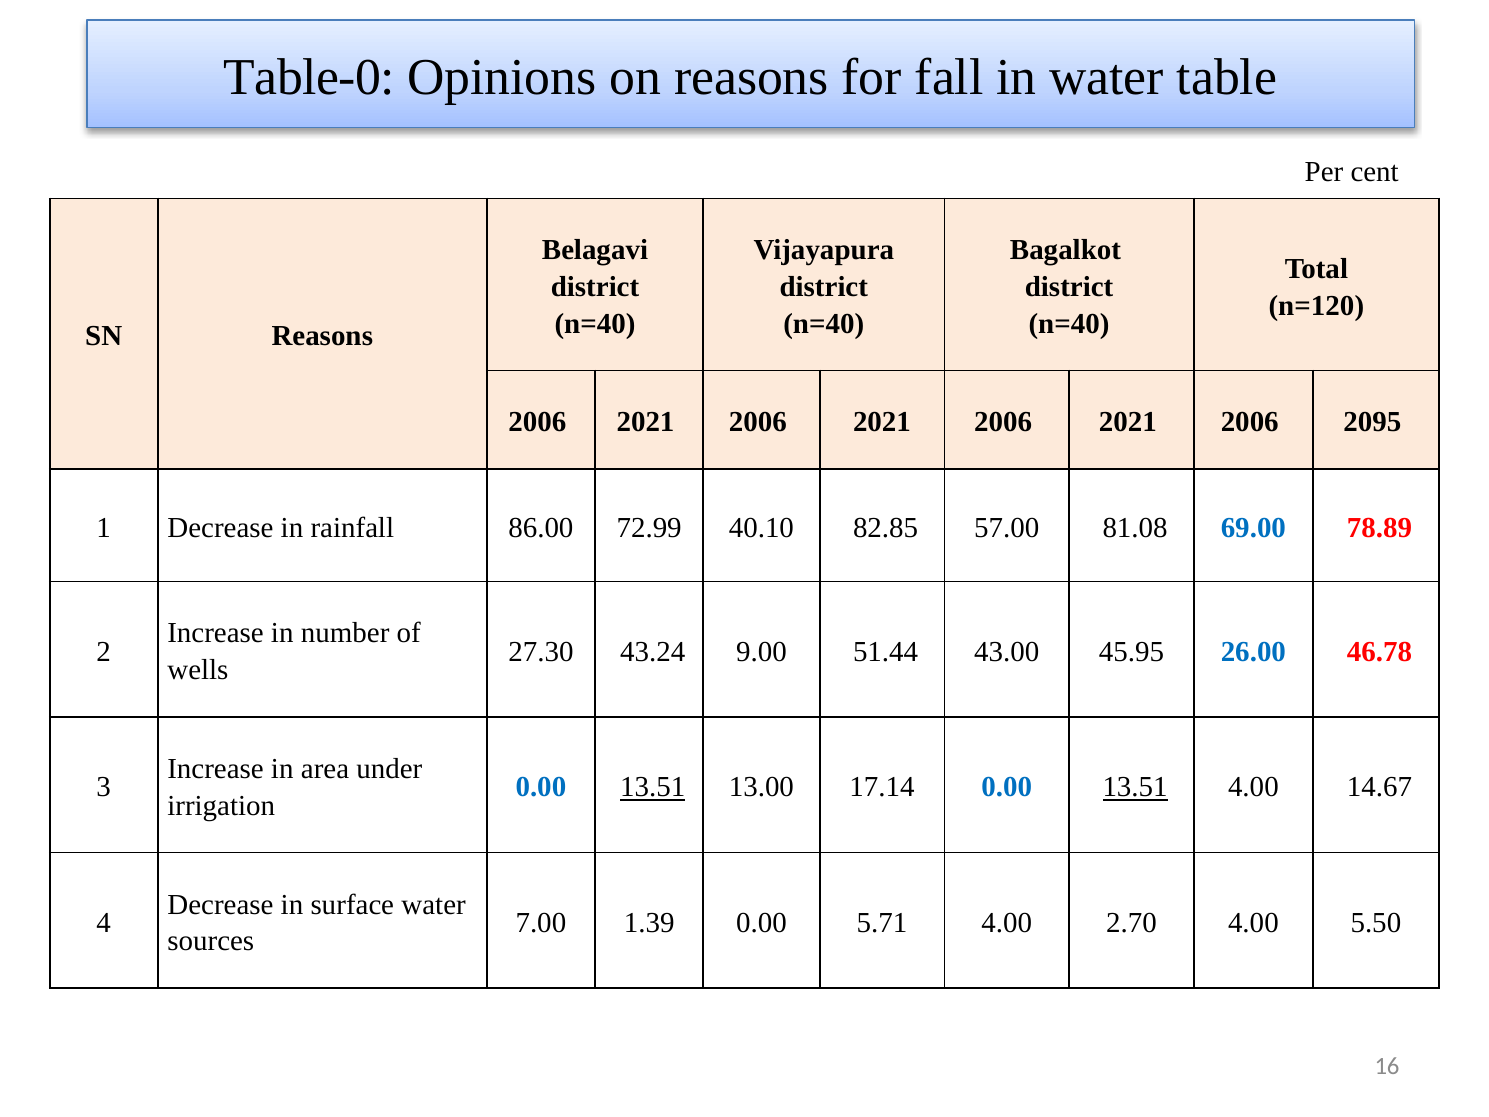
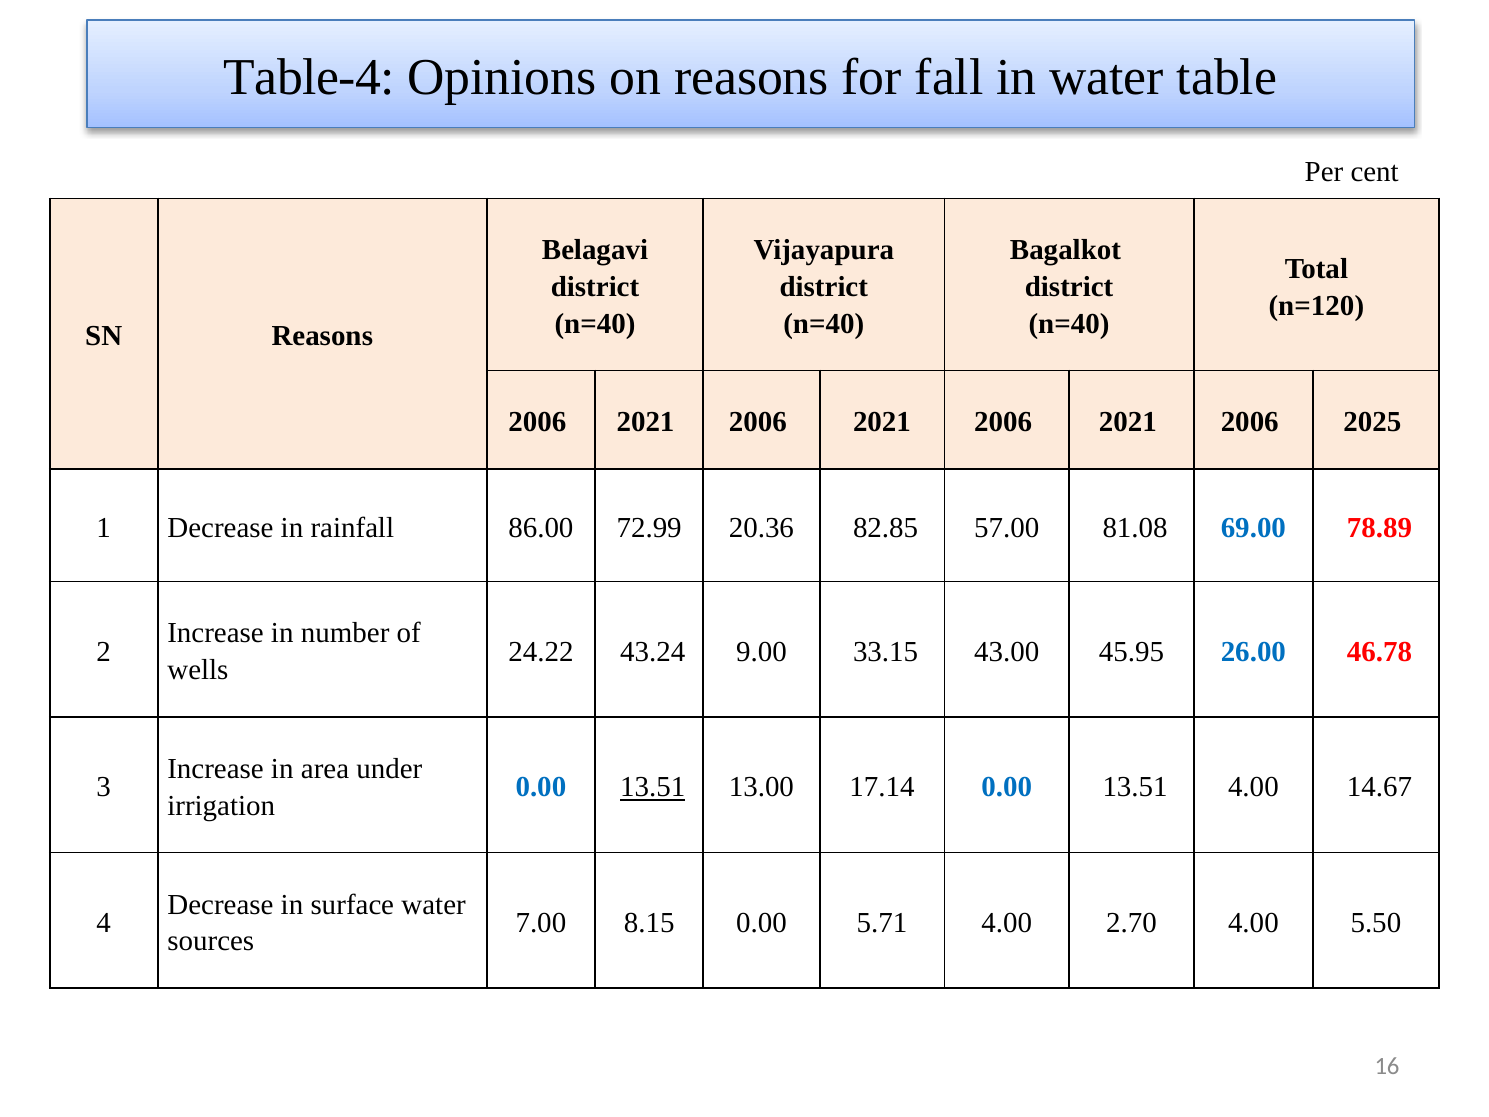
Table-0: Table-0 -> Table-4 (309, 77)
2095: 2095 -> 2025 (1372, 422)
40.10: 40.10 -> 20.36 (761, 528)
27.30: 27.30 -> 24.22 (541, 652)
51.44: 51.44 -> 33.15 (886, 652)
13.51 underline: present -> none (1135, 787)
1.39: 1.39 -> 8.15 (649, 923)
